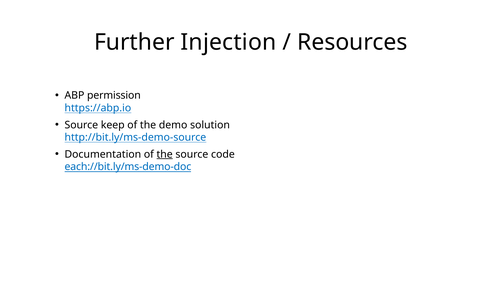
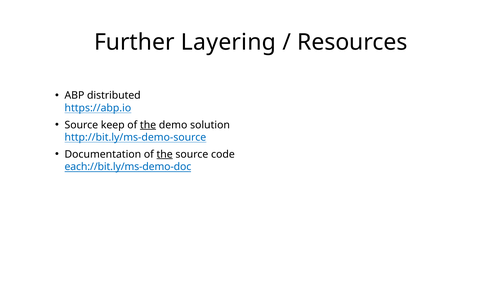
Injection: Injection -> Layering (228, 42)
permission: permission -> distributed (114, 96)
the underline: none -> present (148, 125)
